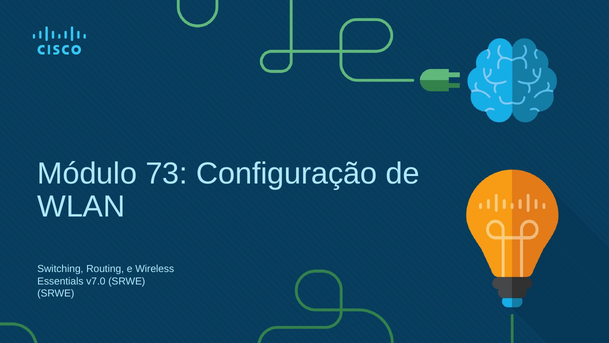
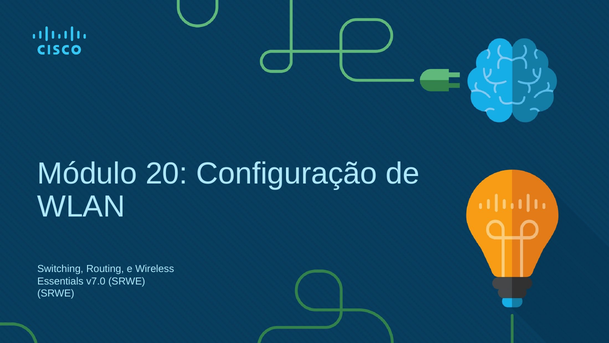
73: 73 -> 20 (167, 174)
